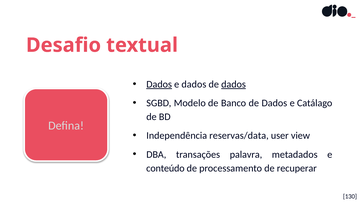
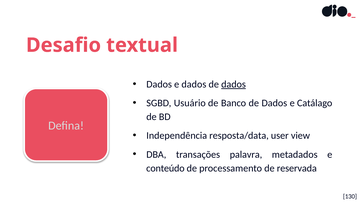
Dados underline: present -> none (159, 84)
Modelo: Modelo -> Usuário (190, 103)
reservas/data: reservas/data -> resposta/data (239, 135)
recuperar: recuperar -> reservada (297, 168)
